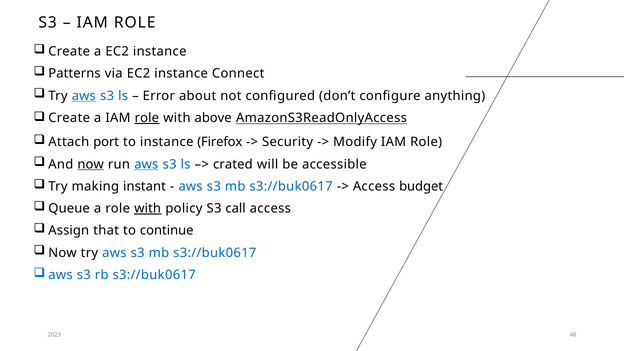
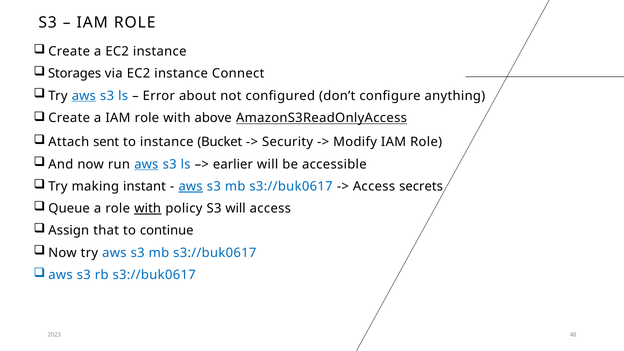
Patterns: Patterns -> Storages (75, 74)
role underline: present -> none (147, 118)
port: port -> sent (106, 142)
Firefox: Firefox -> Bucket (220, 142)
now underline: present -> none (91, 164)
crated: crated -> earlier (233, 164)
aws underline: none -> present (191, 186)
budget: budget -> secrets (421, 186)
S3 call: call -> will (236, 209)
